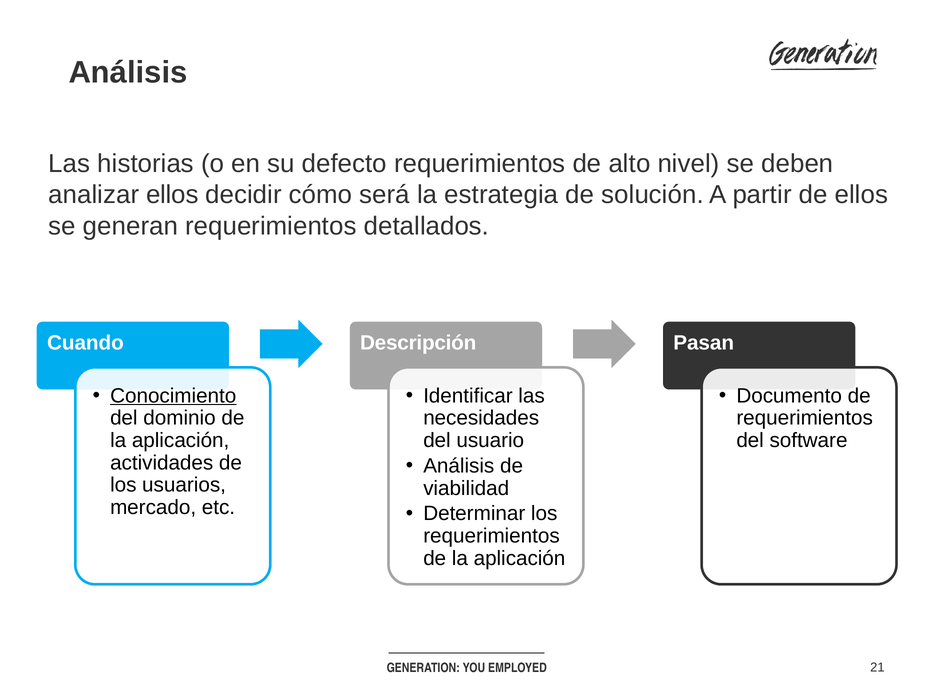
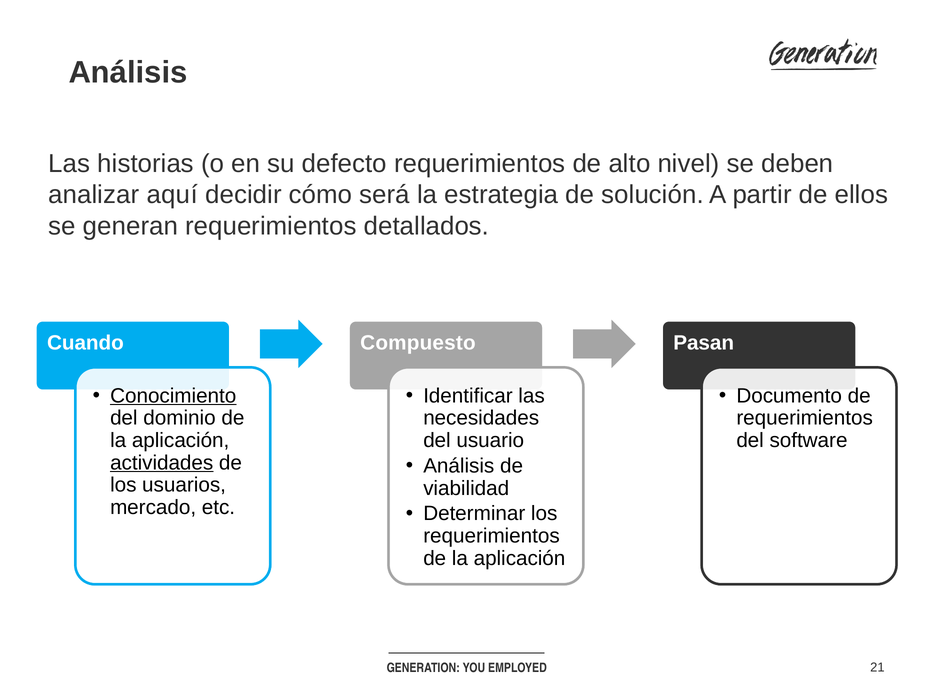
analizar ellos: ellos -> aquí (172, 195)
Descripción: Descripción -> Compuesto (418, 343)
actividades underline: none -> present (162, 463)
